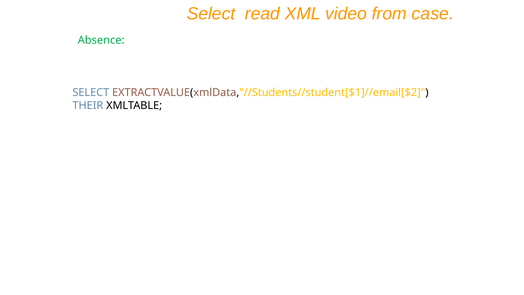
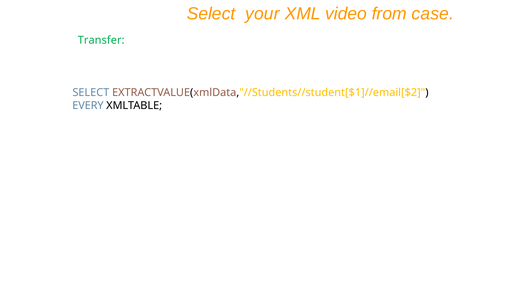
read: read -> your (262, 14)
Absence: Absence -> Transfer (101, 40)
THEIR: THEIR -> EVERY (88, 106)
